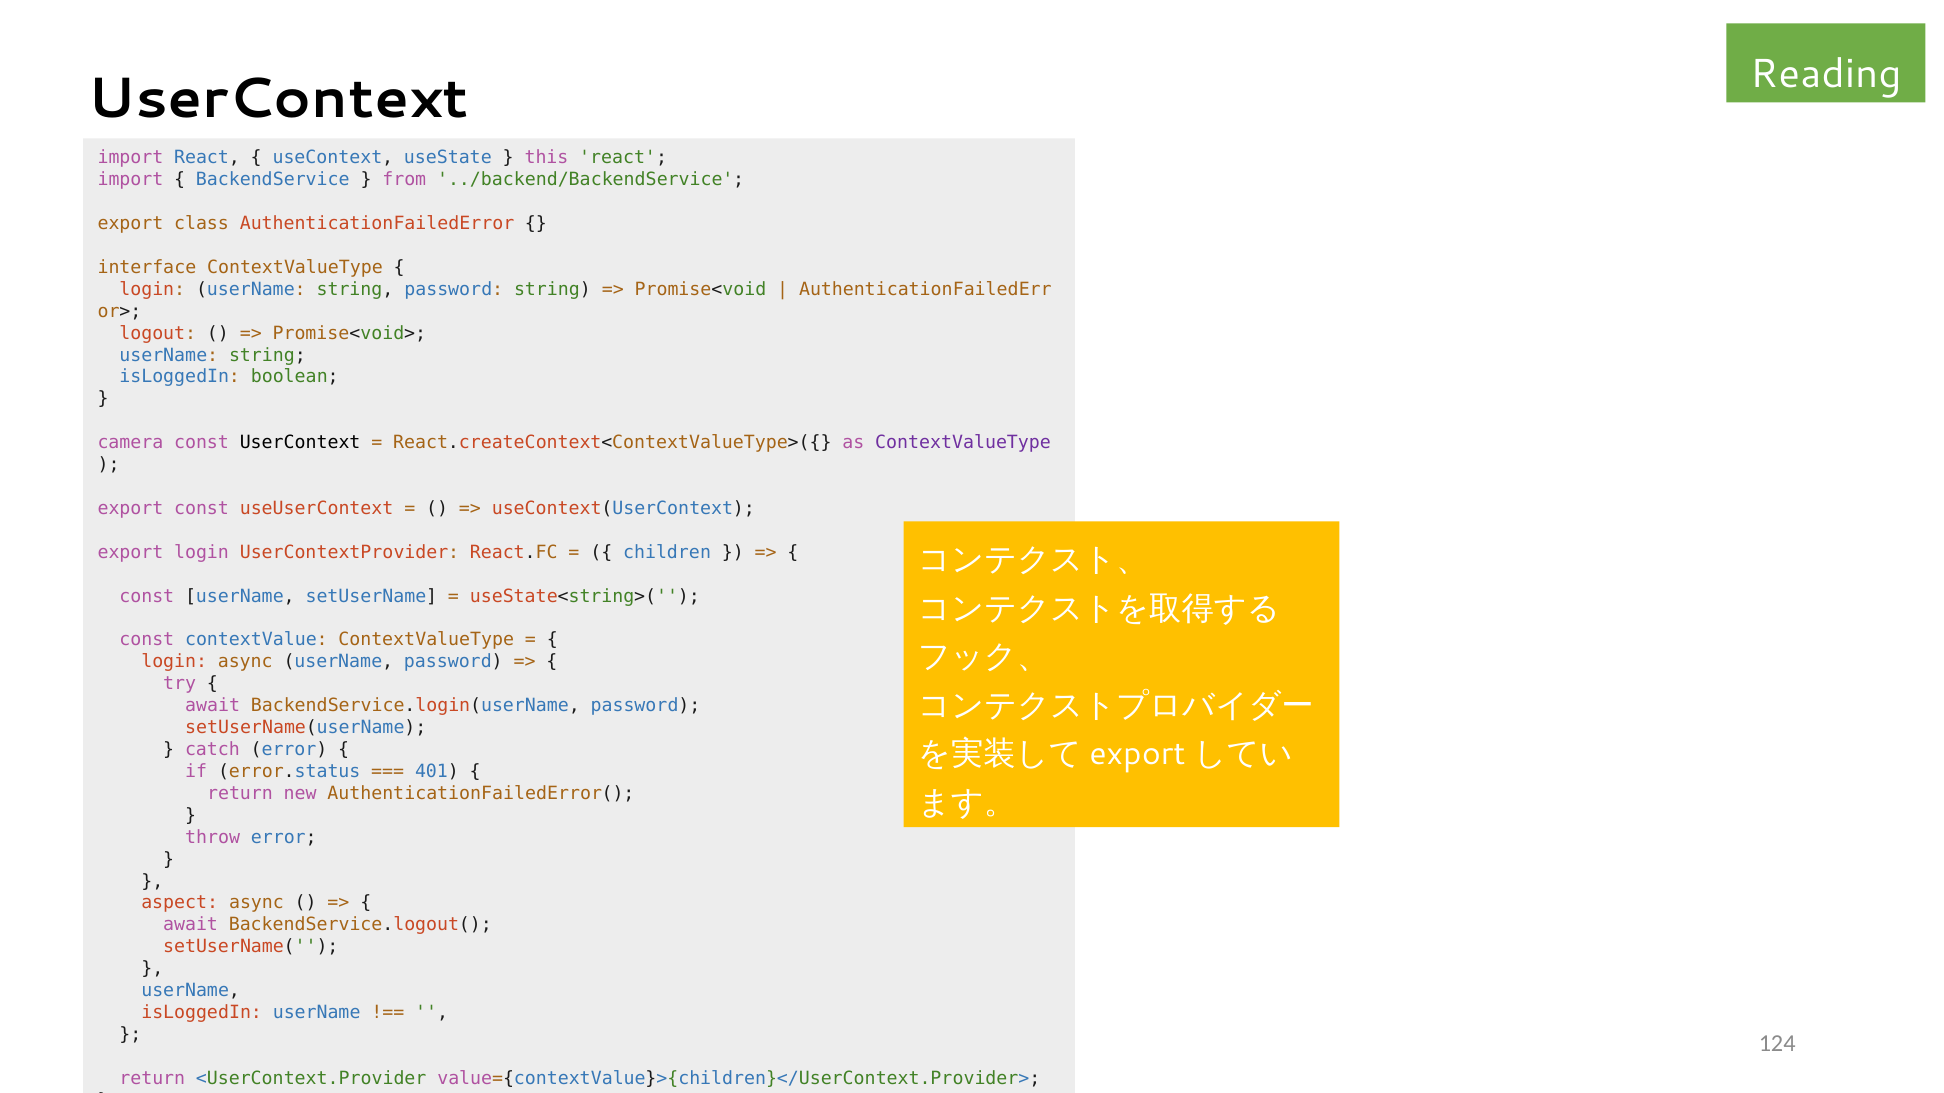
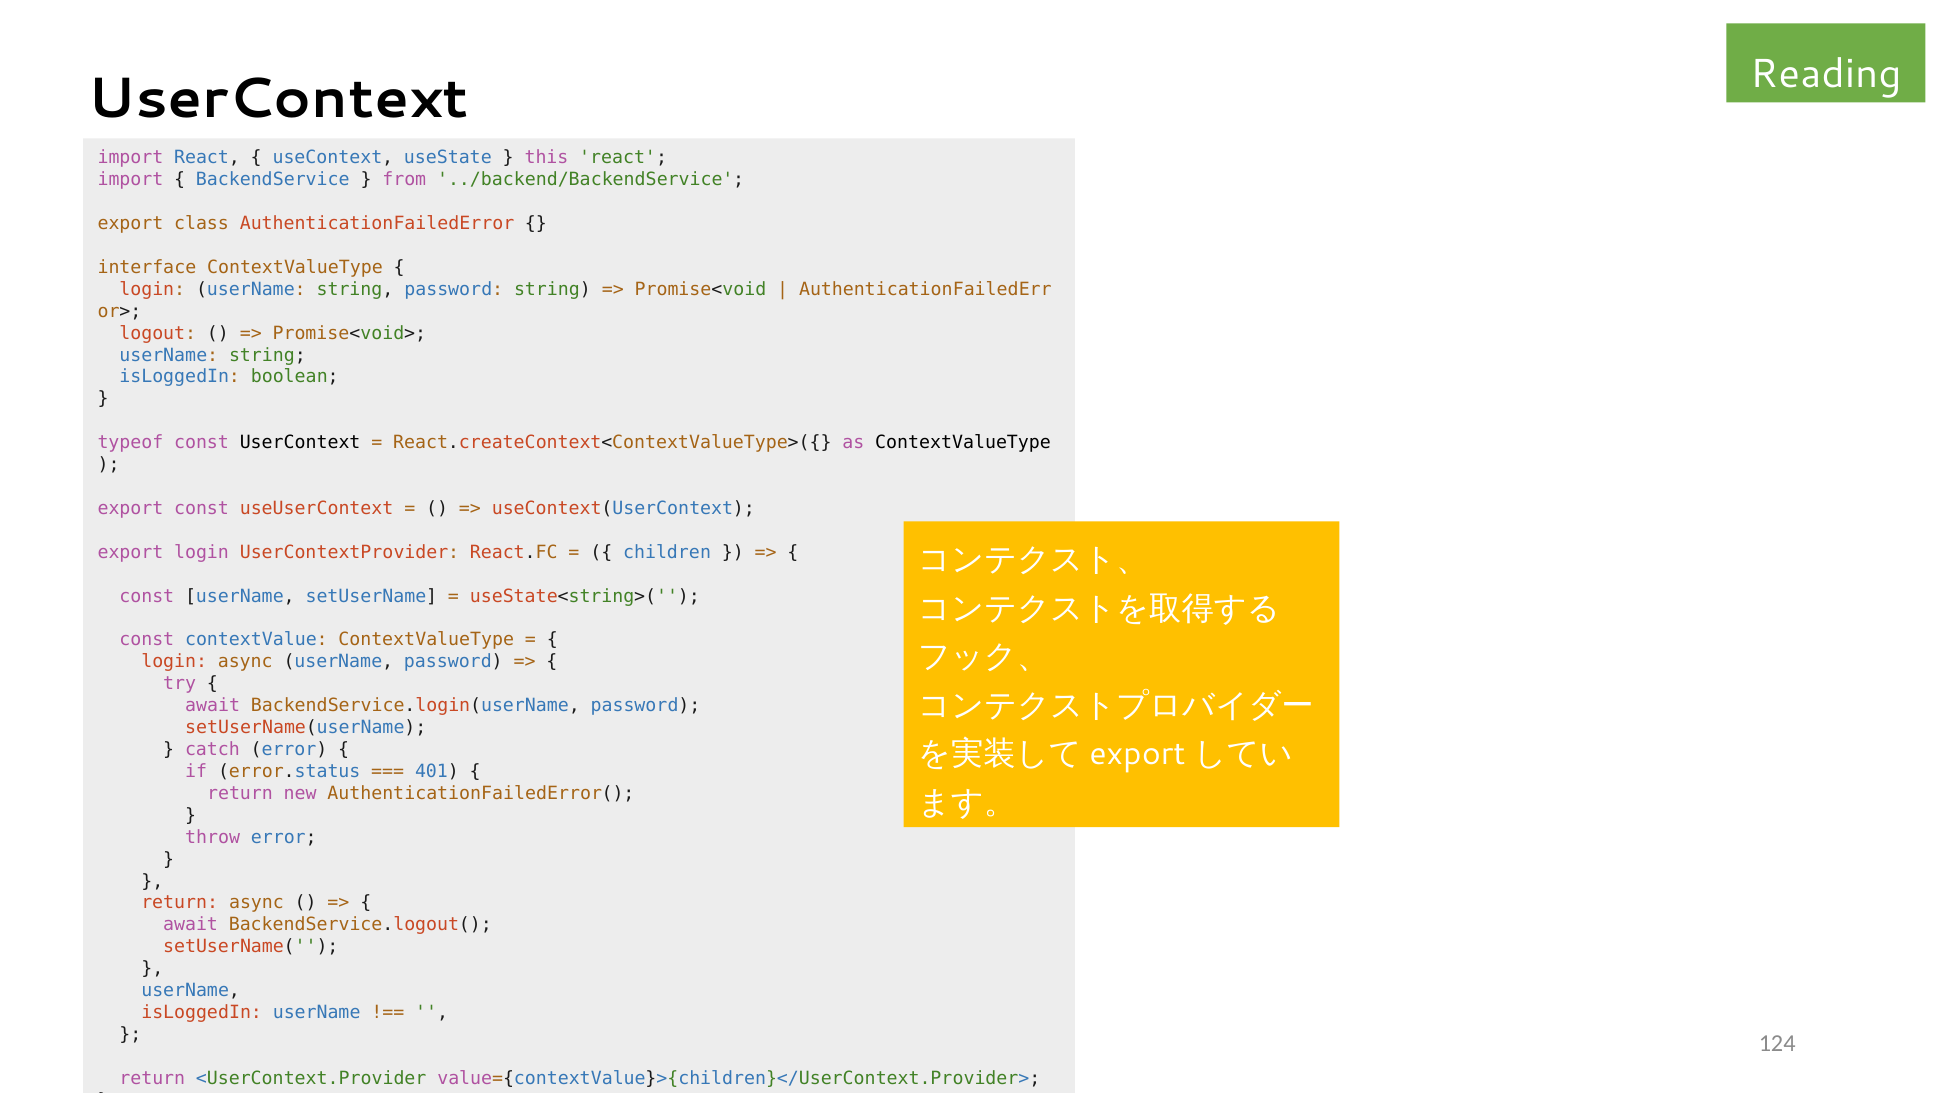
camera: camera -> typeof (130, 443)
ContextValueType colour: purple -> black (963, 443)
aspect: aspect -> return (180, 903)
